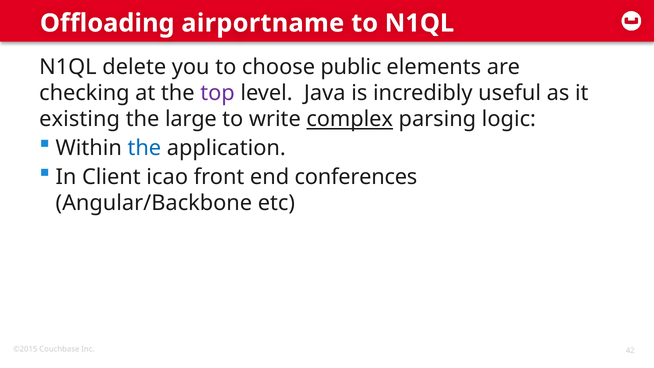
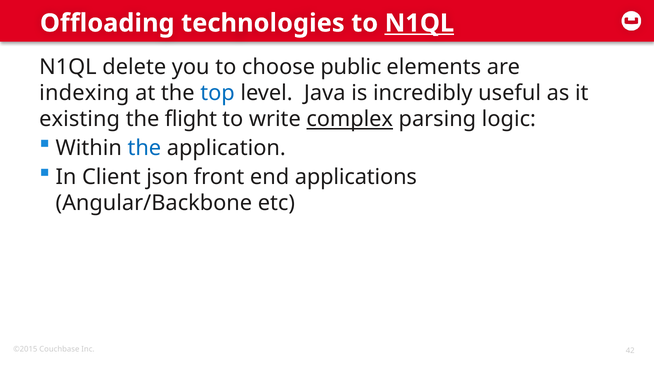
airportname: airportname -> technologies (263, 23)
N1QL underline: none -> present (419, 23)
checking: checking -> indexing (84, 93)
top colour: purple -> blue (218, 93)
large: large -> flight (191, 119)
icao: icao -> json (167, 177)
conferences: conferences -> applications (356, 177)
